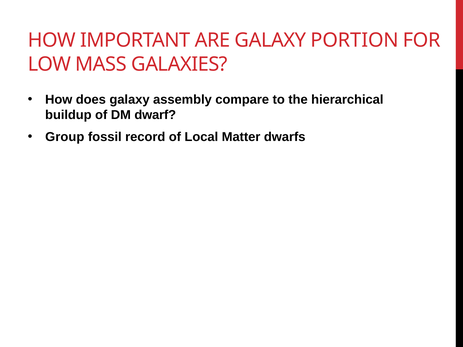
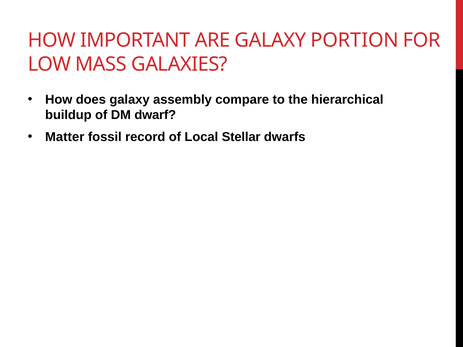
Group: Group -> Matter (65, 137)
Matter: Matter -> Stellar (241, 137)
